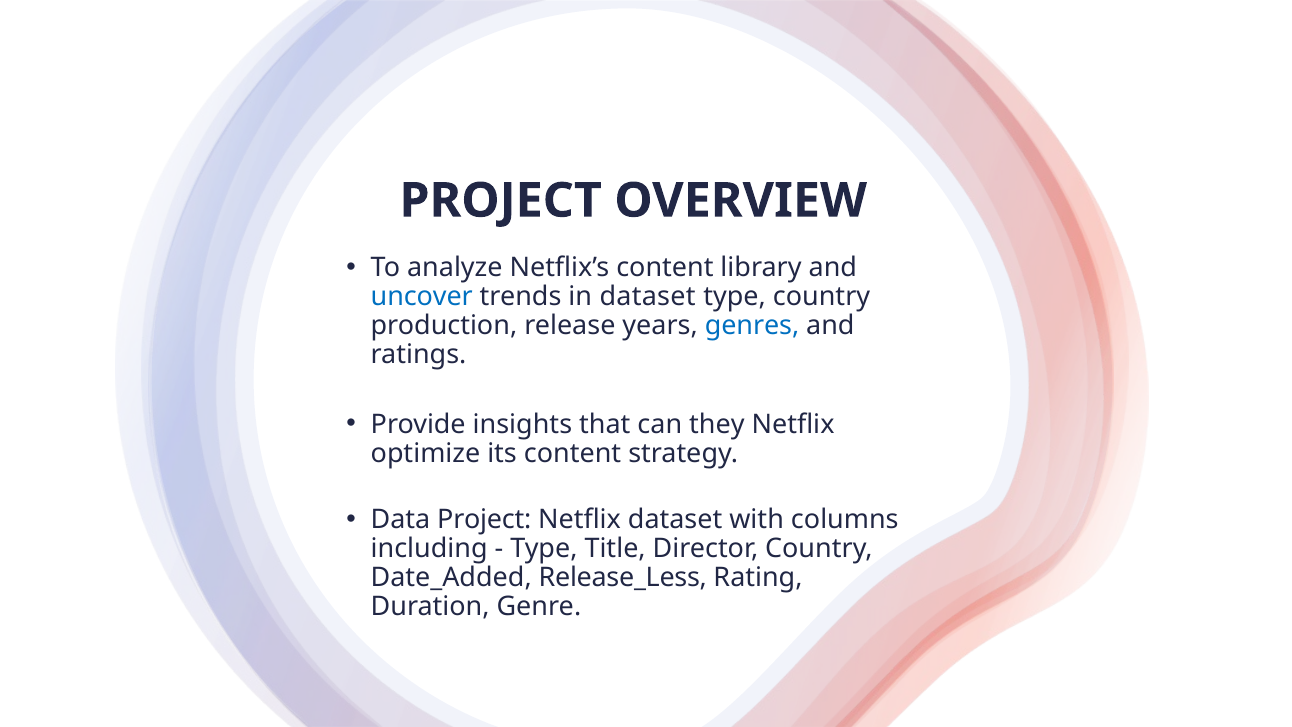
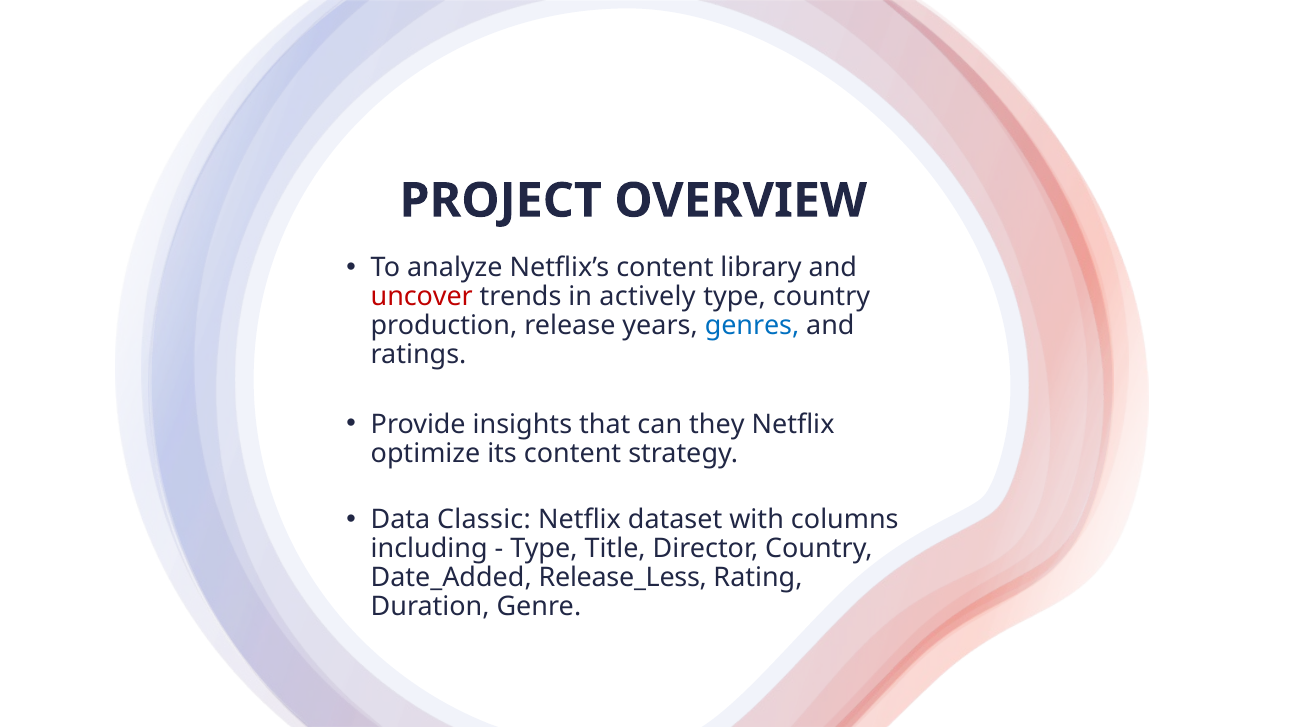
uncover colour: blue -> red (422, 296)
in dataset: dataset -> actively (648, 296)
Data Project: Project -> Classic (484, 519)
